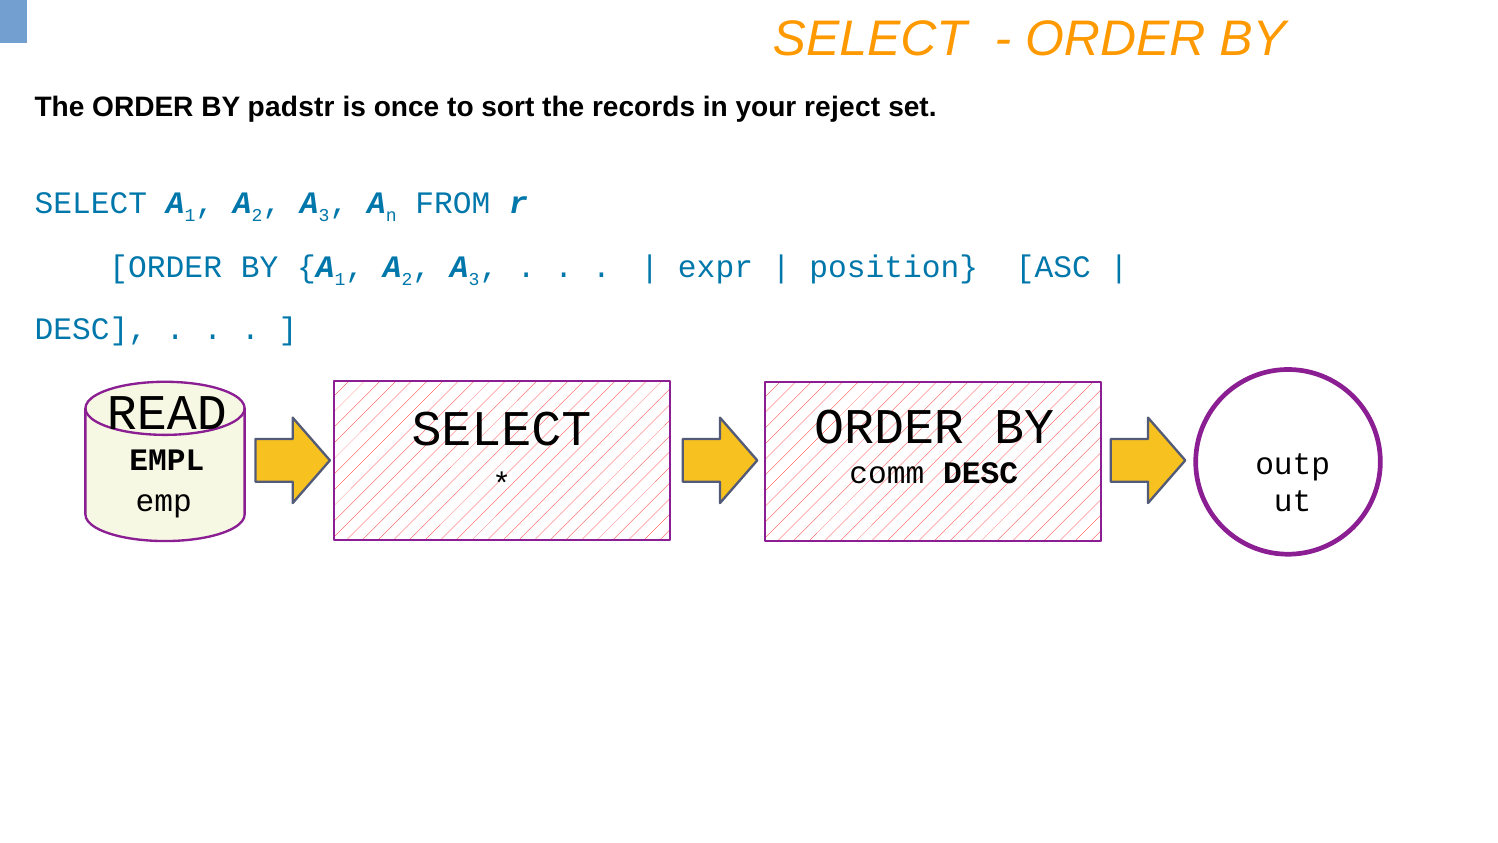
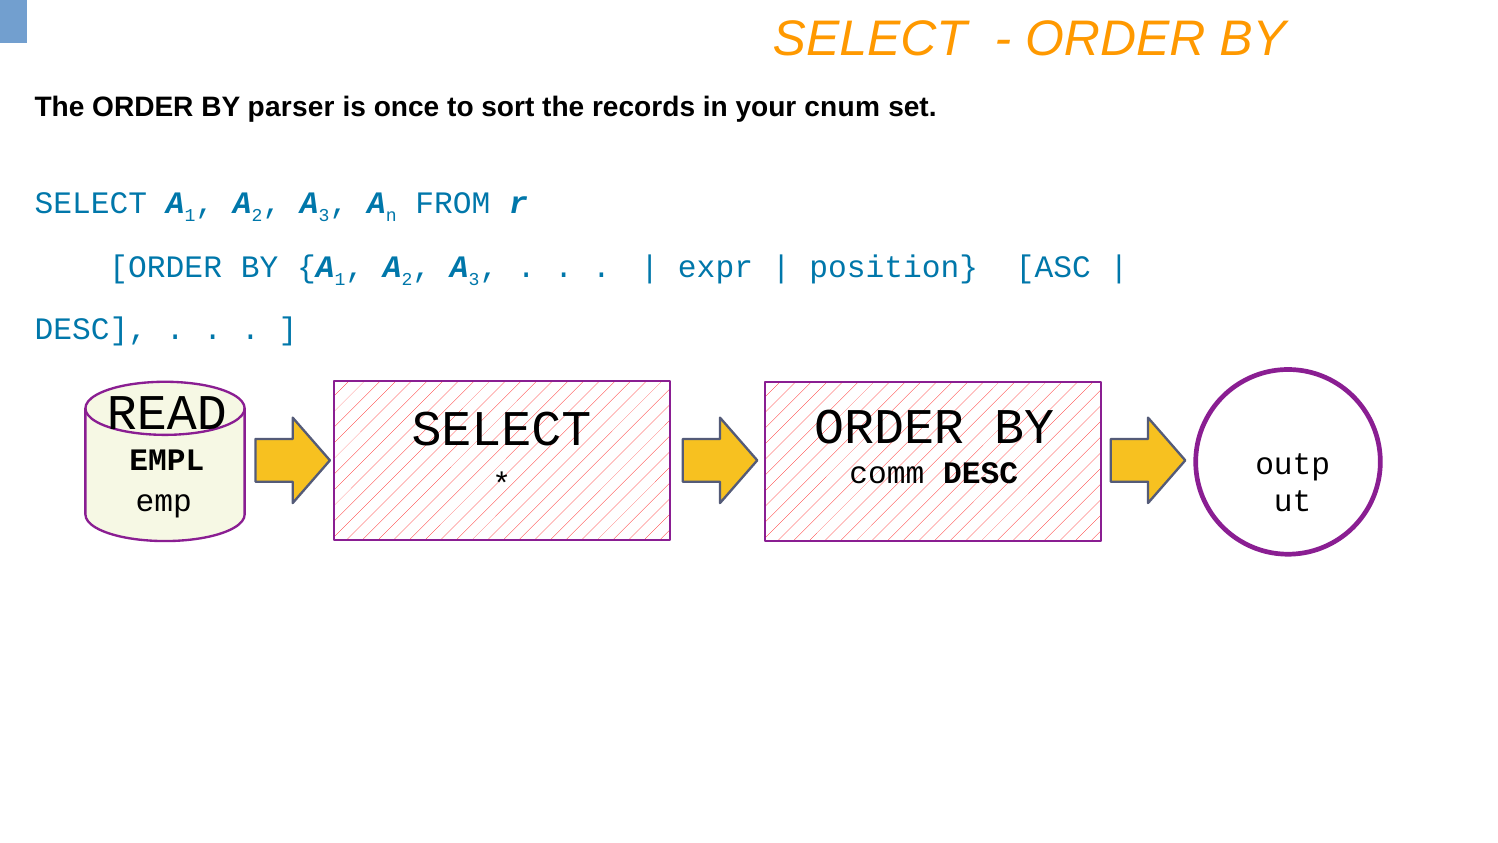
padstr: padstr -> parser (291, 107)
reject: reject -> cnum (842, 107)
